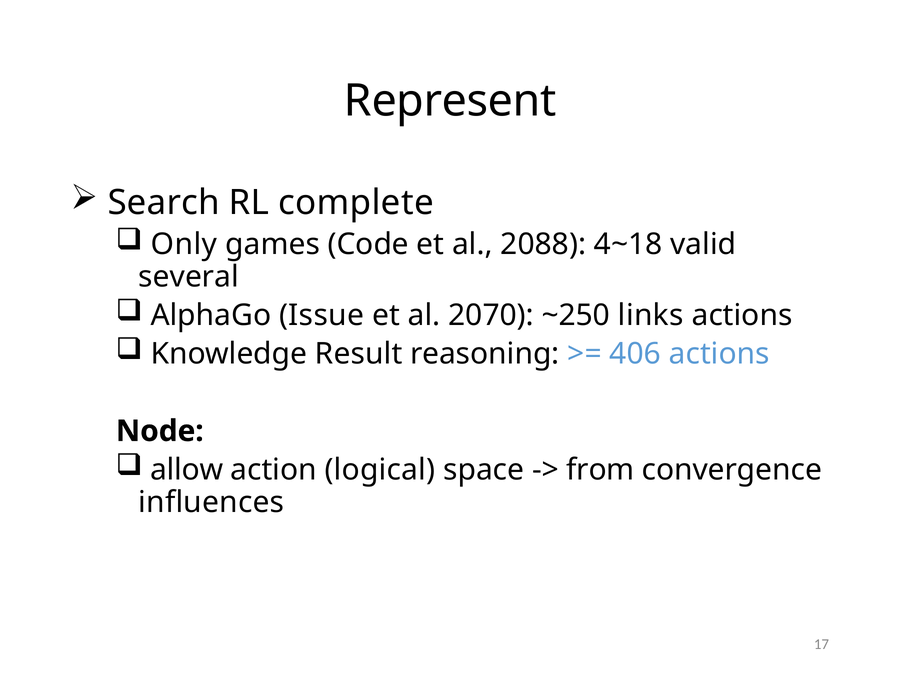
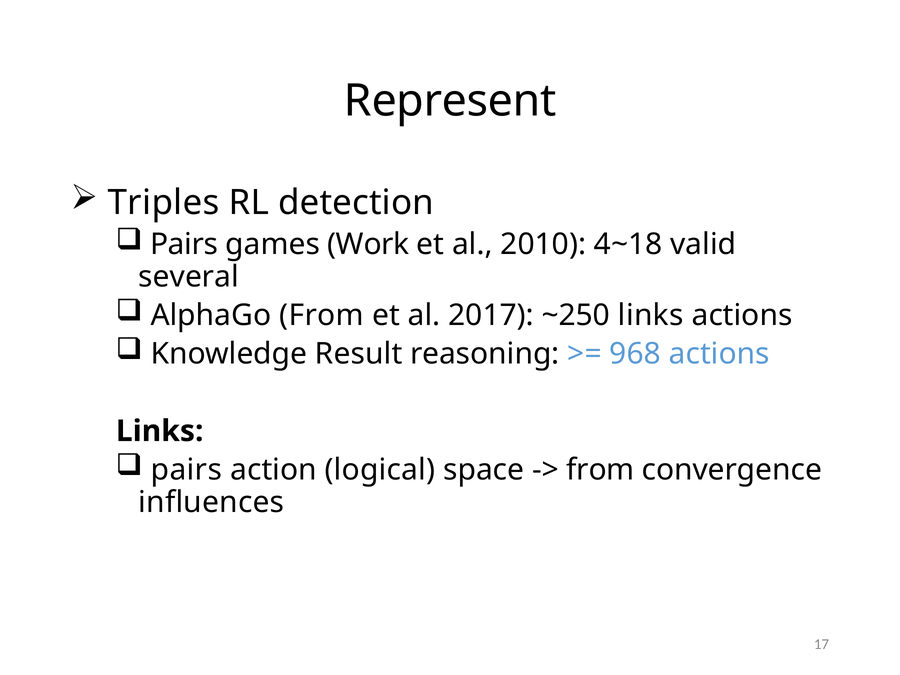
Search: Search -> Triples (164, 203)
complete: complete -> detection (356, 203)
Only: Only -> Pairs (184, 244)
Code: Code -> Work (368, 244)
2088: 2088 -> 2010 (543, 244)
AlphaGo Issue: Issue -> From (322, 315)
2070: 2070 -> 2017 (491, 315)
406: 406 -> 968 (635, 354)
Node: Node -> Links (160, 431)
allow: allow -> pairs (186, 470)
